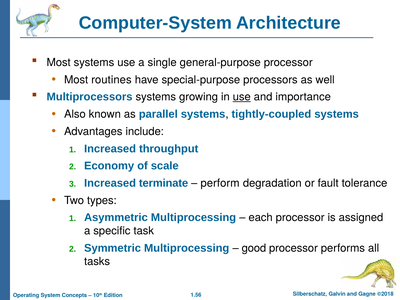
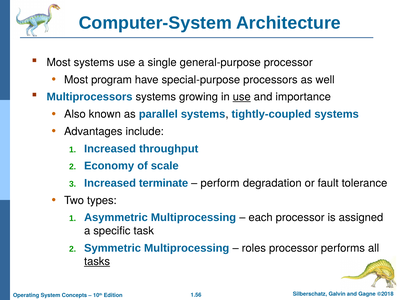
routines: routines -> program (112, 80)
good: good -> roles (254, 248)
tasks underline: none -> present (97, 261)
